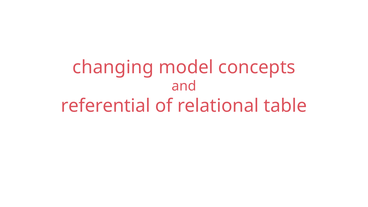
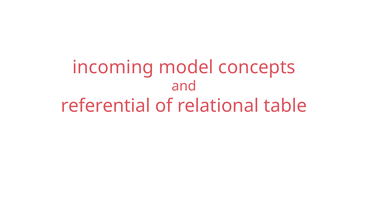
changing: changing -> incoming (113, 67)
